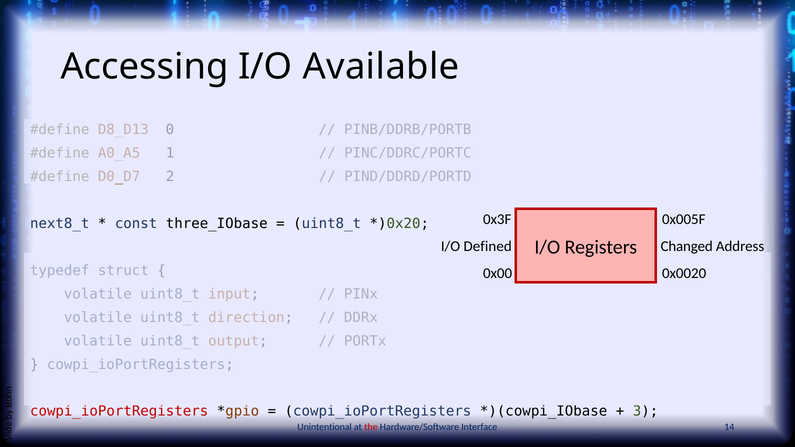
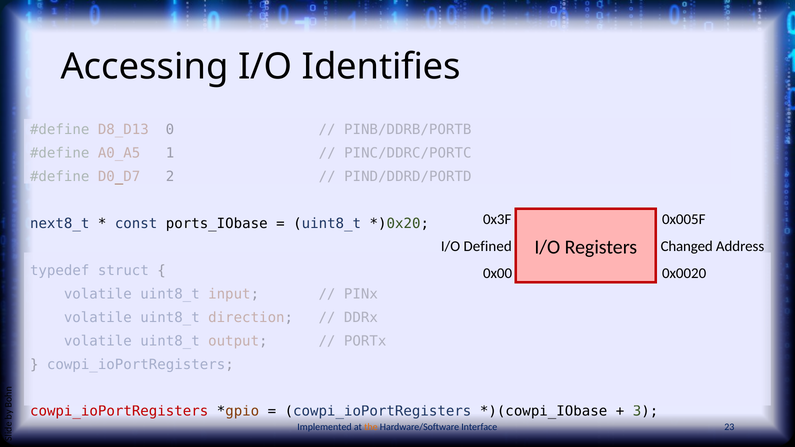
Available: Available -> Identifies (381, 67)
three_IObase: three_IObase -> ports_IObase (217, 224)
Unintentional: Unintentional -> Implemented (325, 427)
the colour: red -> orange (371, 427)
14: 14 -> 23 (729, 427)
